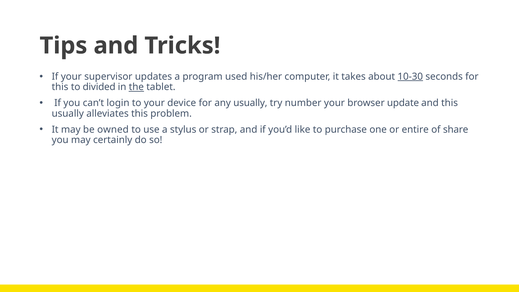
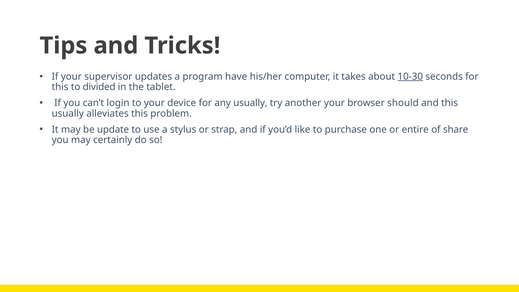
used: used -> have (236, 77)
the underline: present -> none (136, 87)
number: number -> another (303, 103)
update: update -> should (403, 103)
owned: owned -> update (113, 129)
